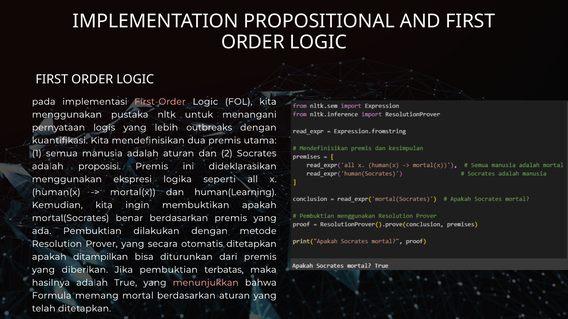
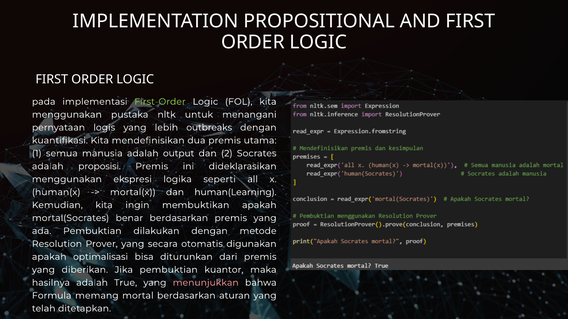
First-Order colour: pink -> light green (160, 102)
adalah aturan: aturan -> output (179, 154)
otomatis ditetapkan: ditetapkan -> digunakan (251, 244)
ditampilkan: ditampilkan -> optimalisasi (101, 257)
terbatas: terbatas -> kuantor (224, 270)
